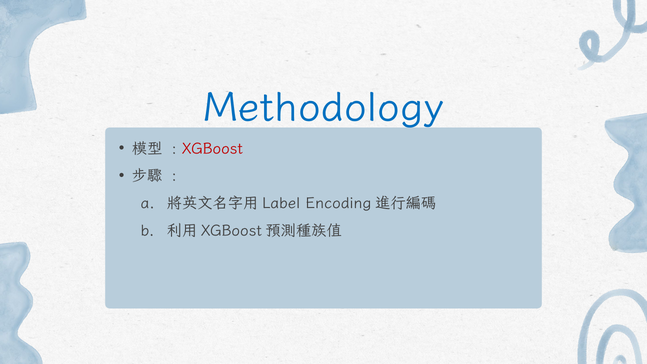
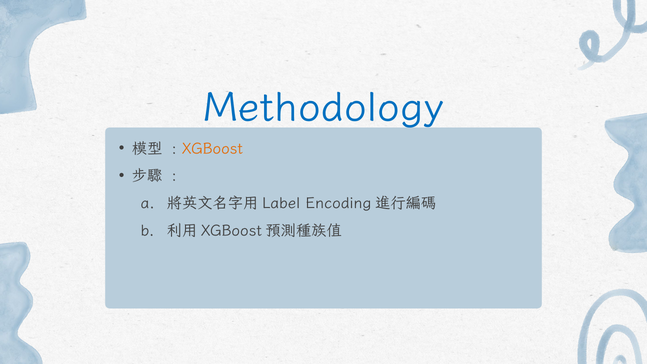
XGBoost colour: red -> orange (213, 149)
